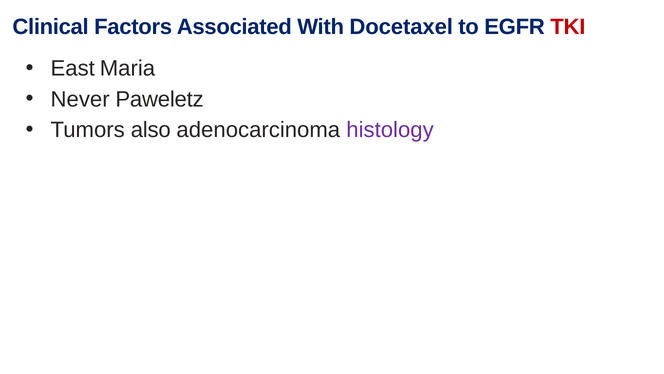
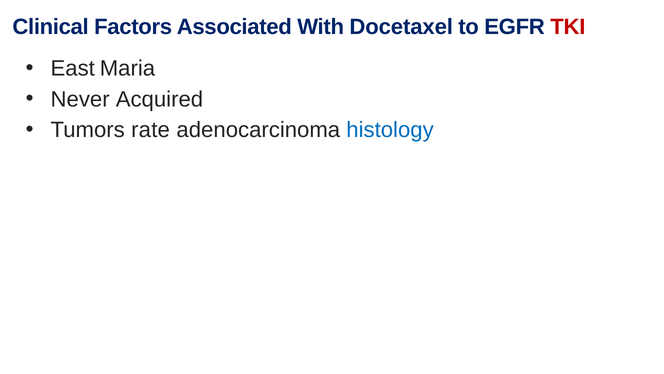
Paweletz: Paweletz -> Acquired (159, 99)
also: also -> rate (151, 130)
histology colour: purple -> blue (390, 130)
